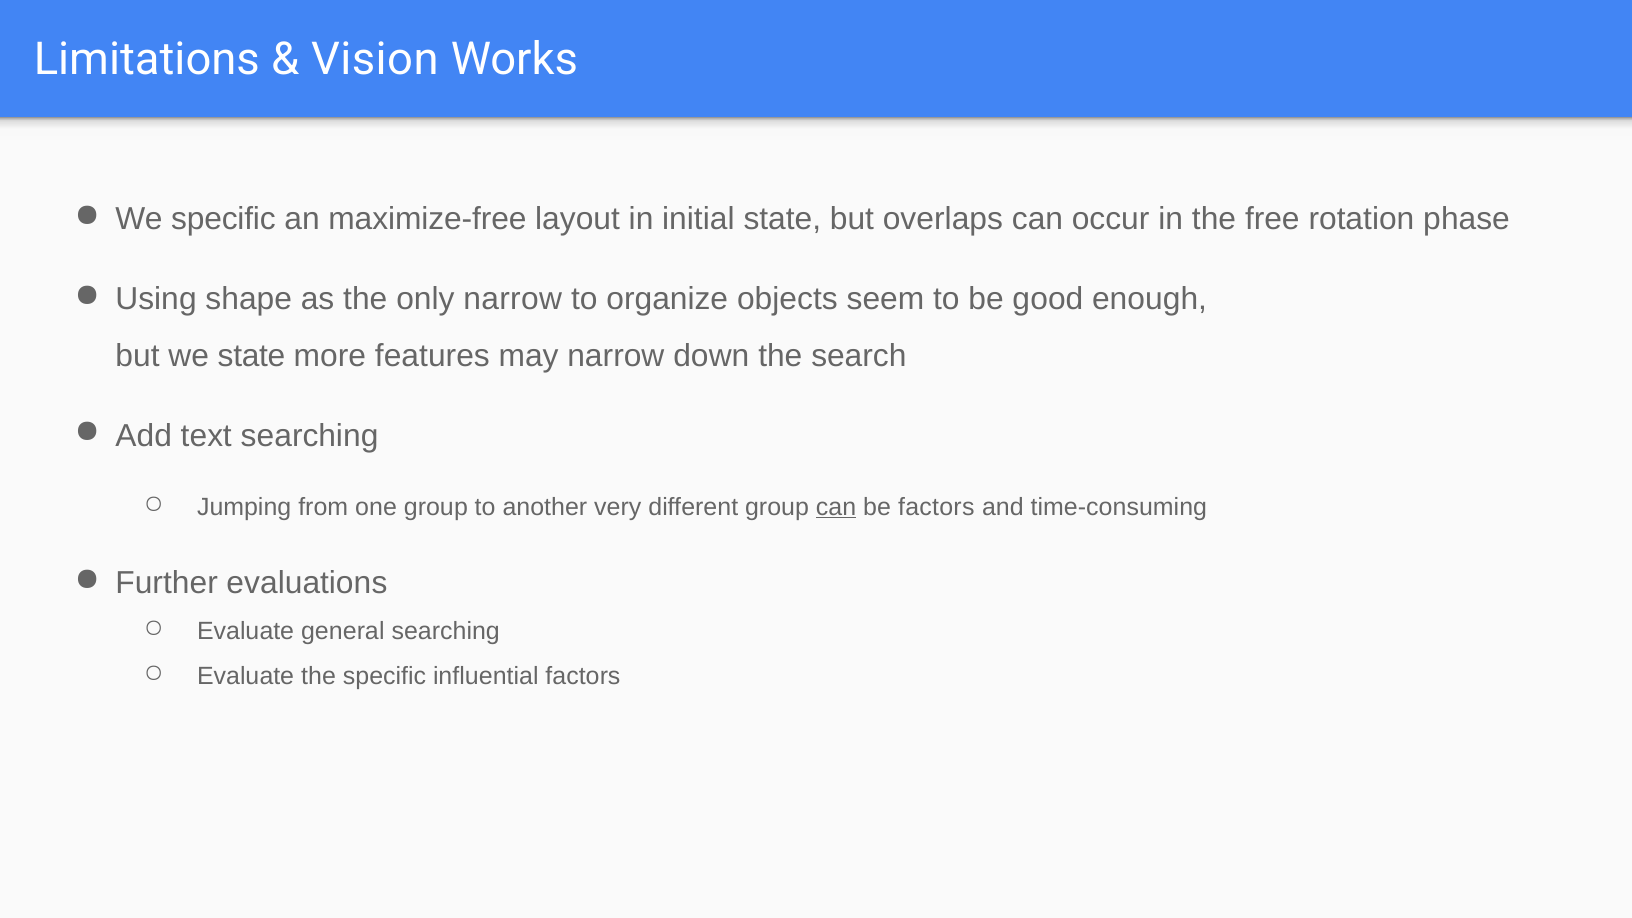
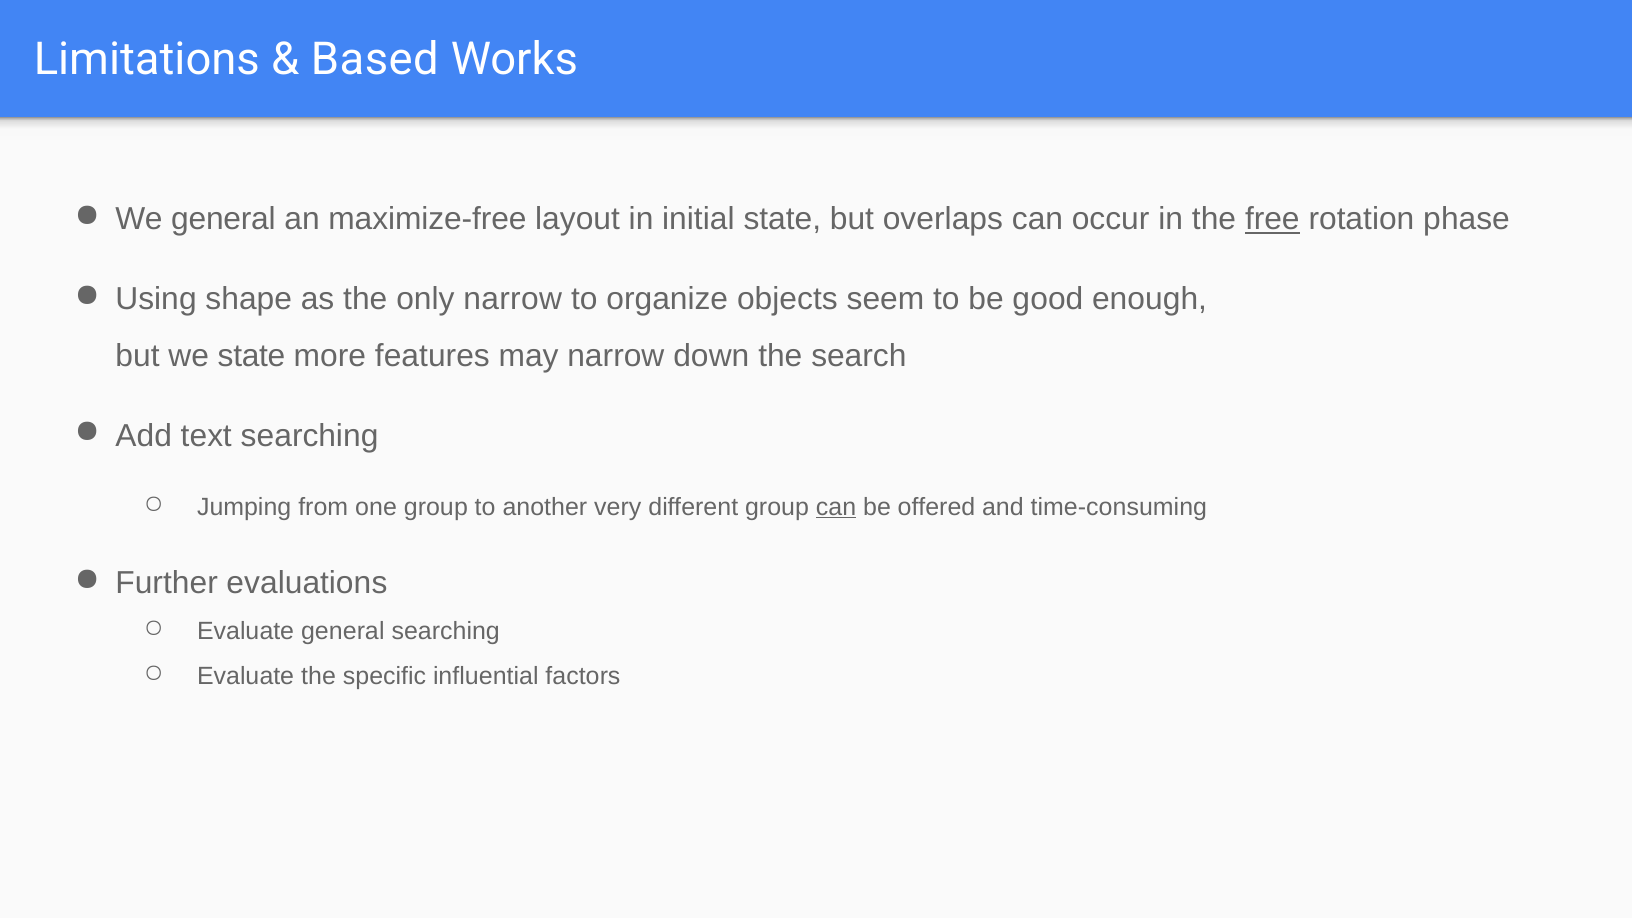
Vision: Vision -> Based (375, 60)
We specific: specific -> general (223, 219)
free underline: none -> present (1272, 219)
be factors: factors -> offered (936, 507)
